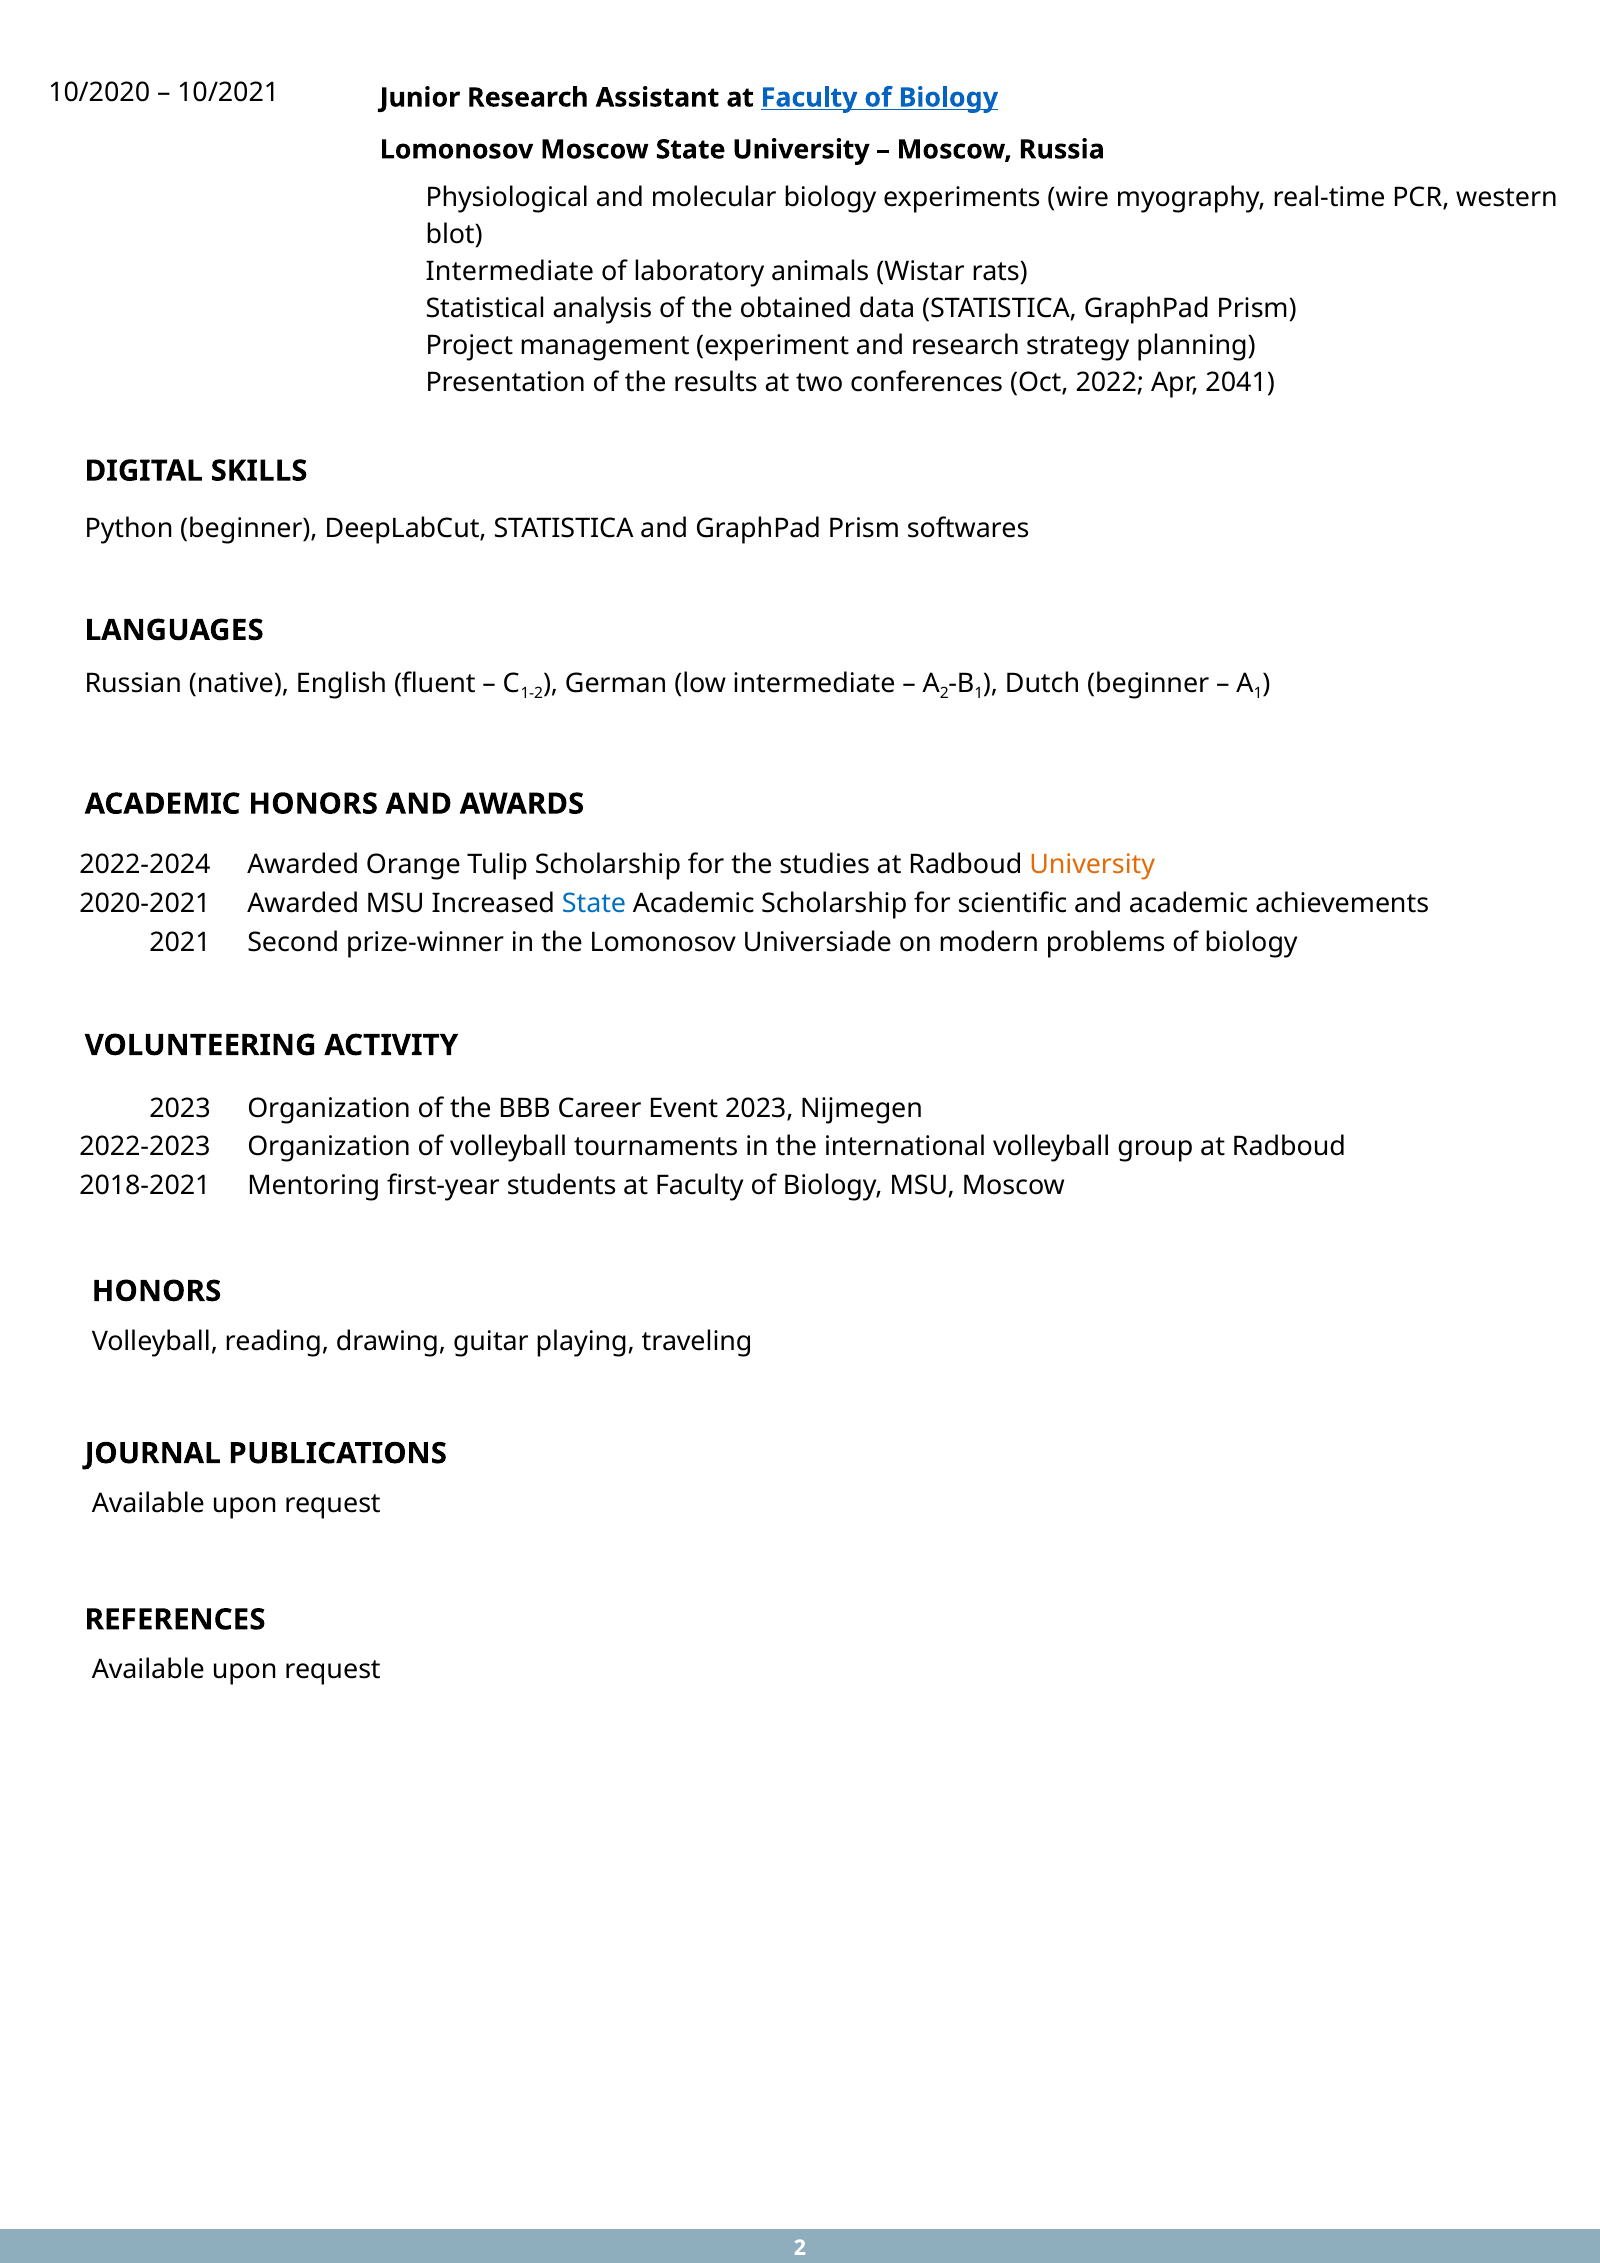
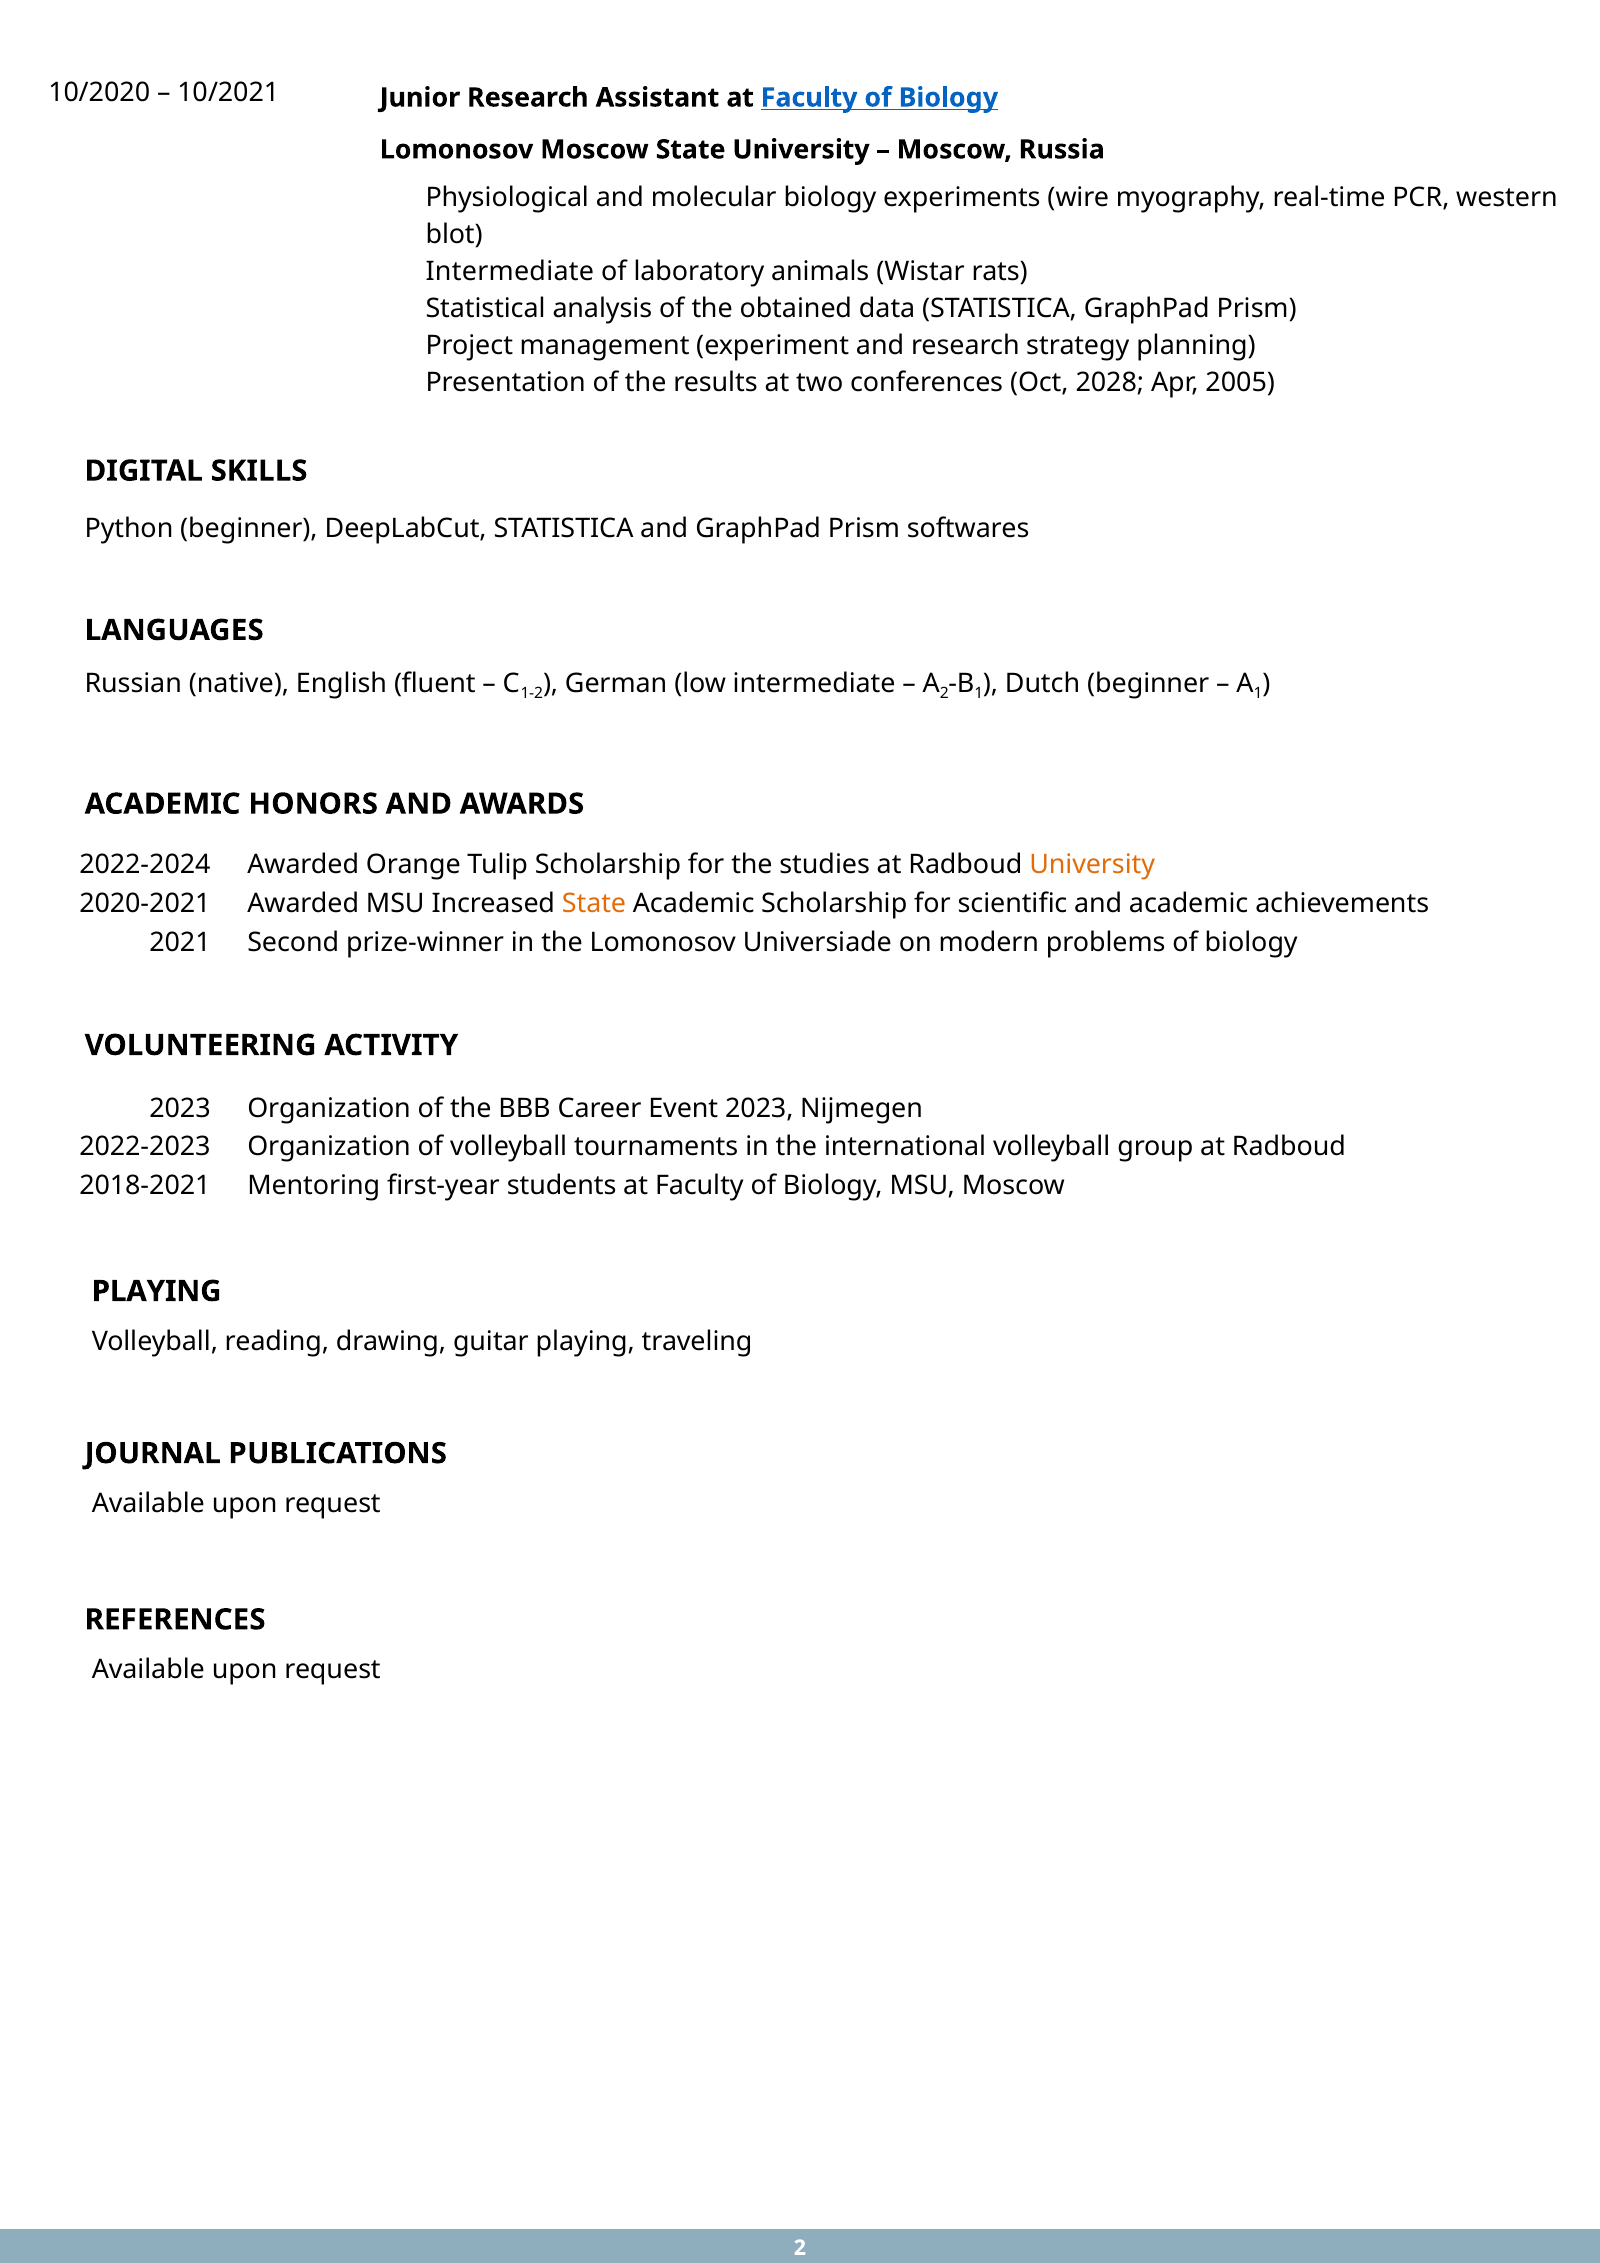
2022: 2022 -> 2028 (1110, 383)
2041: 2041 -> 2005 (1240, 383)
State colour: blue -> orange (594, 904)
HONORS: HONORS -> PLAYING (157, 1291)
